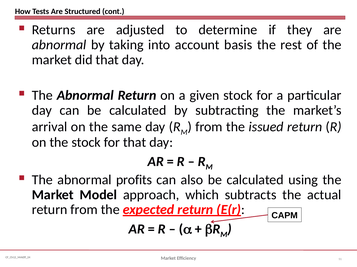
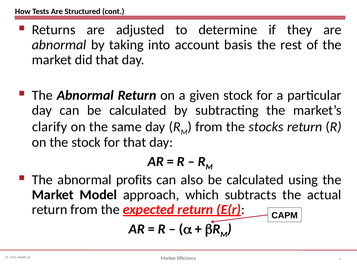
arrival: arrival -> clarify (50, 127)
issued: issued -> stocks (266, 127)
